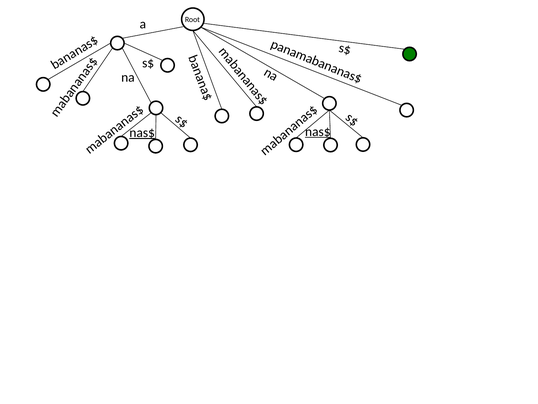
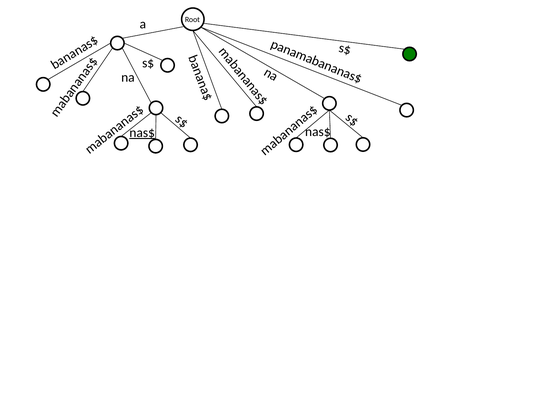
nas$ underline: present -> none (318, 131)
